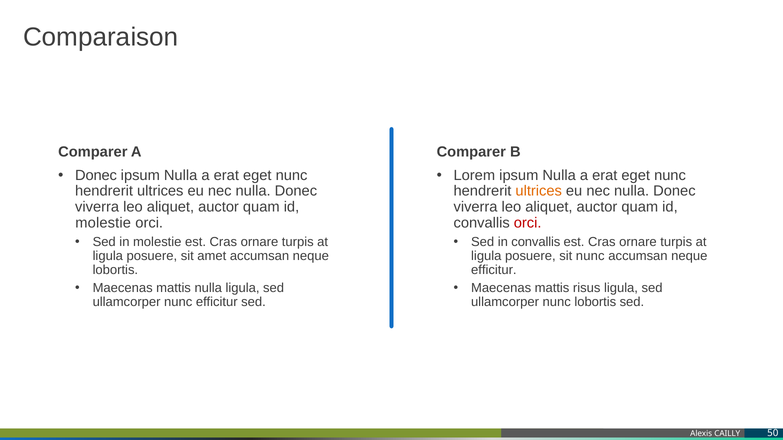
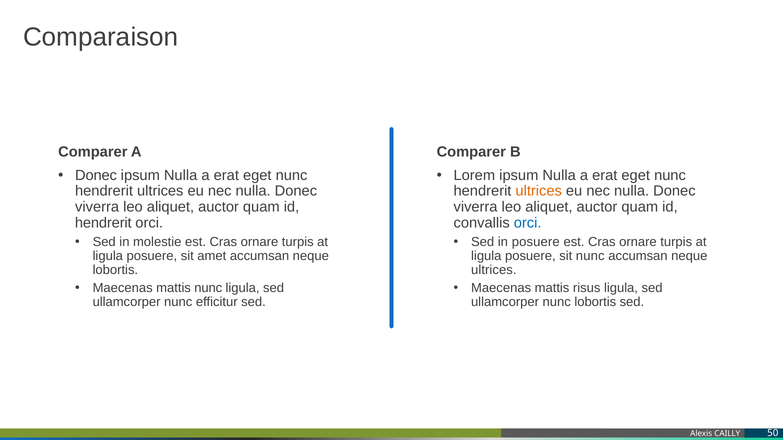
molestie: molestie -> hendrerit (103, 223)
orci colour: red -> blue (528, 223)
in convallis: convallis -> posuere (536, 242)
efficitur: efficitur -> ultrices (494, 270)
mattis nulla: nulla -> nunc (208, 288)
